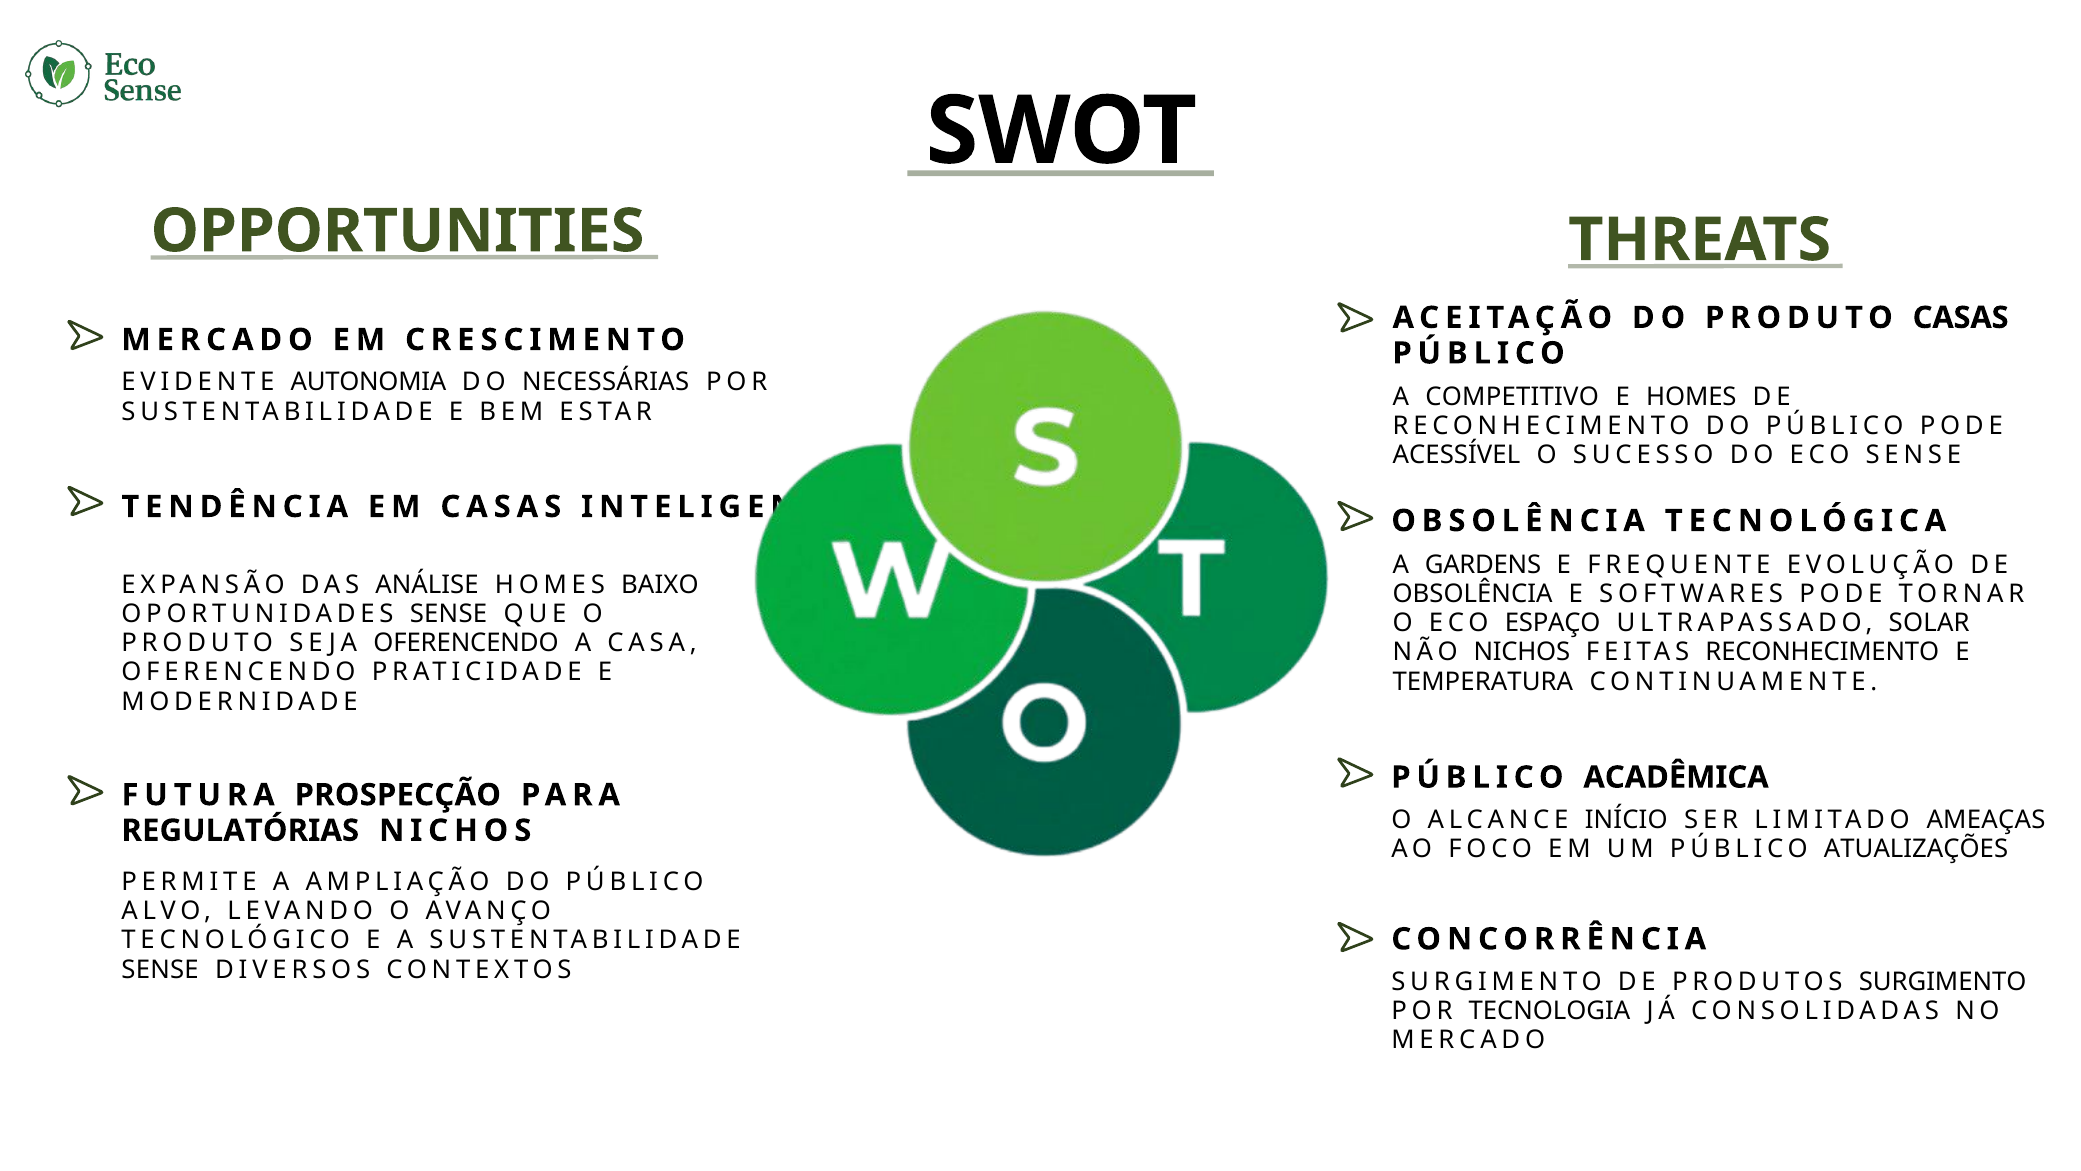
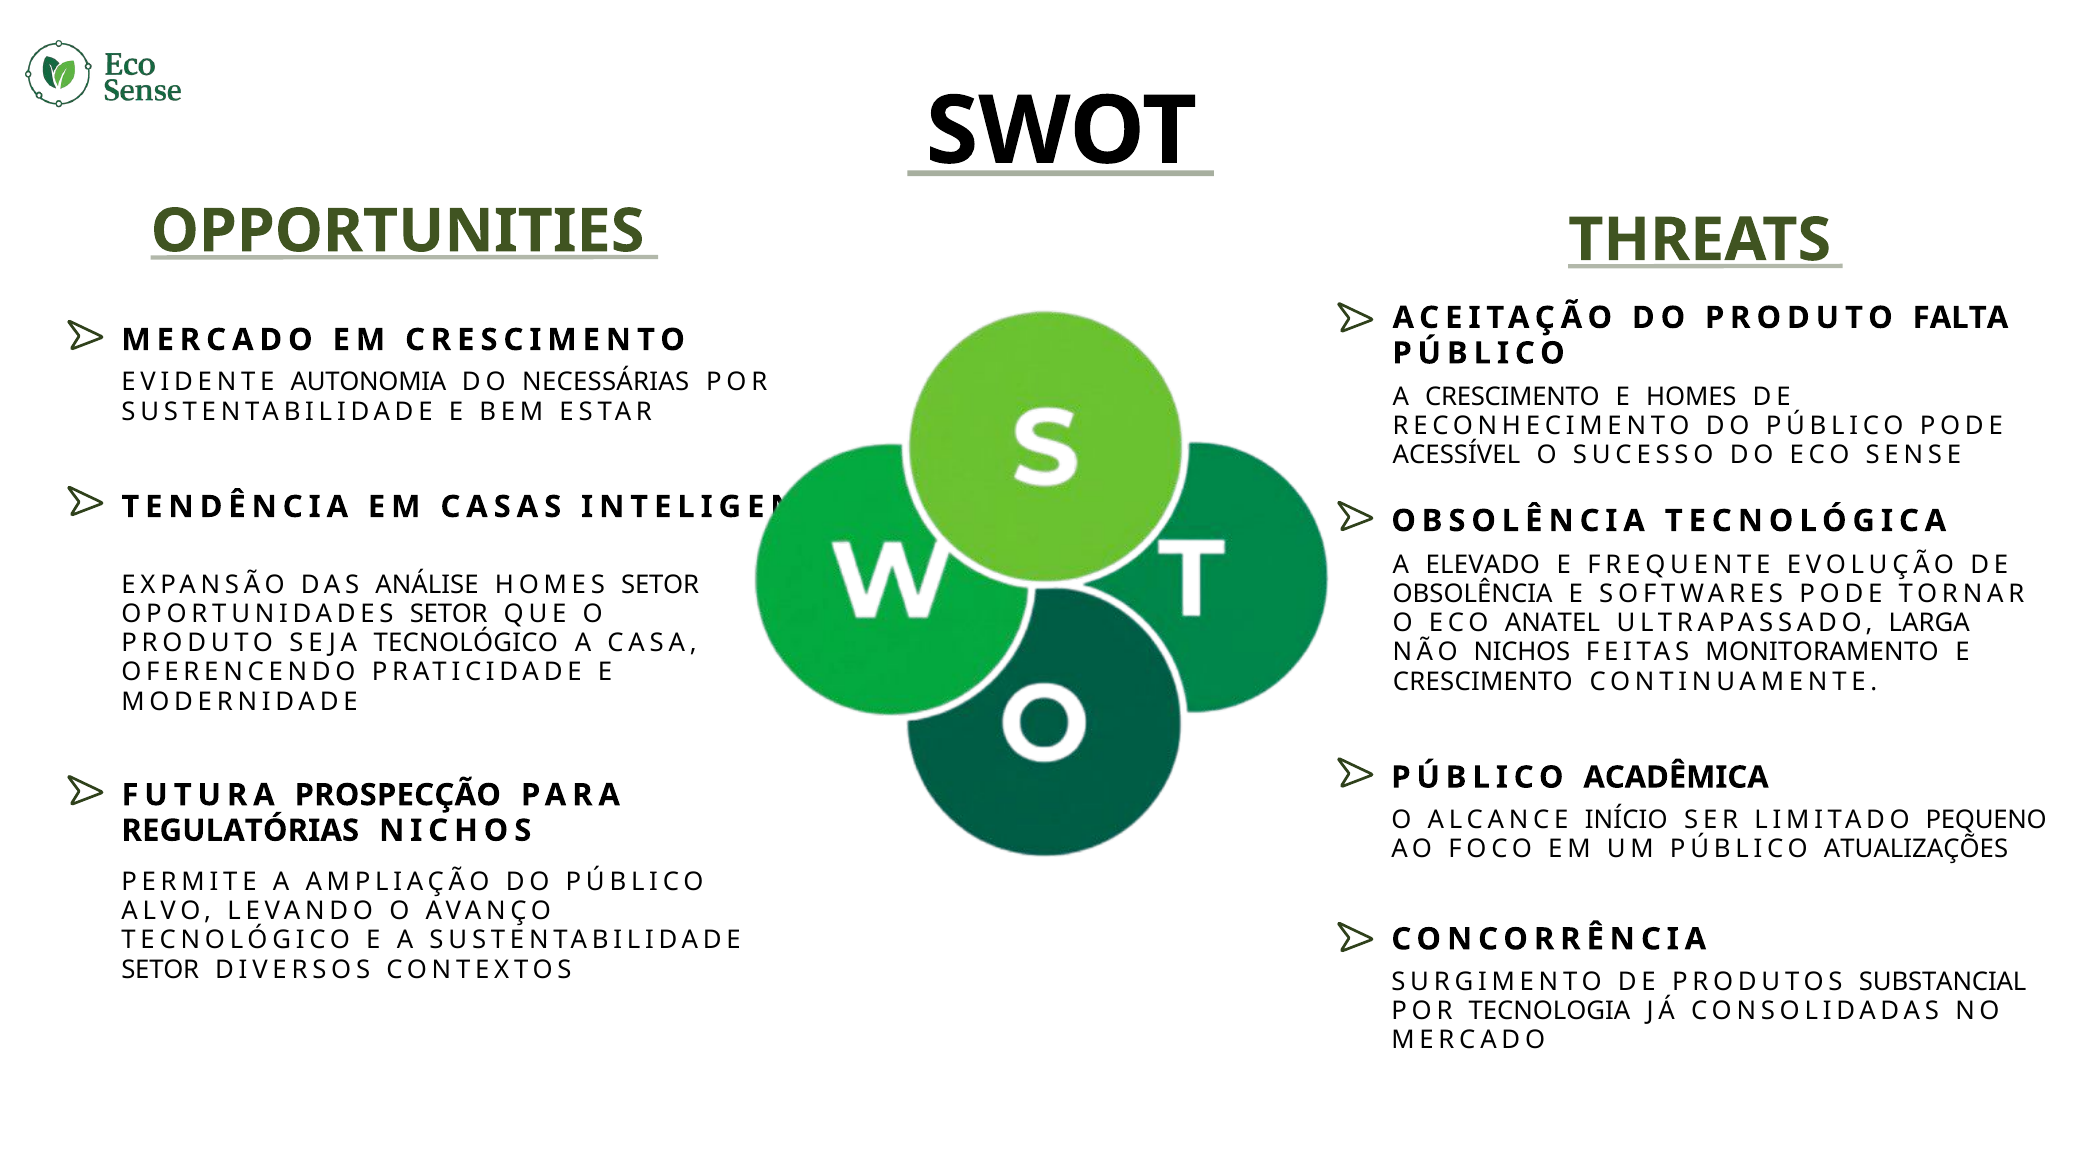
PRODUTO CASAS: CASAS -> FALTA (1960, 318)
A COMPETITIVO: COMPETITIVO -> CRESCIMENTO (1512, 396)
GARDENS: GARDENS -> ELEVADO (1483, 564)
HOMES BAIXO: BAIXO -> SETOR (660, 584)
OPORTUNIDADES SENSE: SENSE -> SETOR (449, 614)
ESPAÇO: ESPAÇO -> ANATEL (1552, 623)
SOLAR: SOLAR -> LARGA (1929, 623)
SEJA OFERENCENDO: OFERENCENDO -> TECNOLÓGICO (466, 643)
FEITAS RECONHECIMENTO: RECONHECIMENTO -> MONITORAMENTO (1822, 652)
TEMPERATURA: TEMPERATURA -> CRESCIMENTO (1483, 681)
AMEAÇAS: AMEAÇAS -> PEQUENO (1986, 820)
SENSE: SENSE -> SETOR (160, 969)
PRODUTOS SURGIMENTO: SURGIMENTO -> SUBSTANCIAL (1943, 981)
